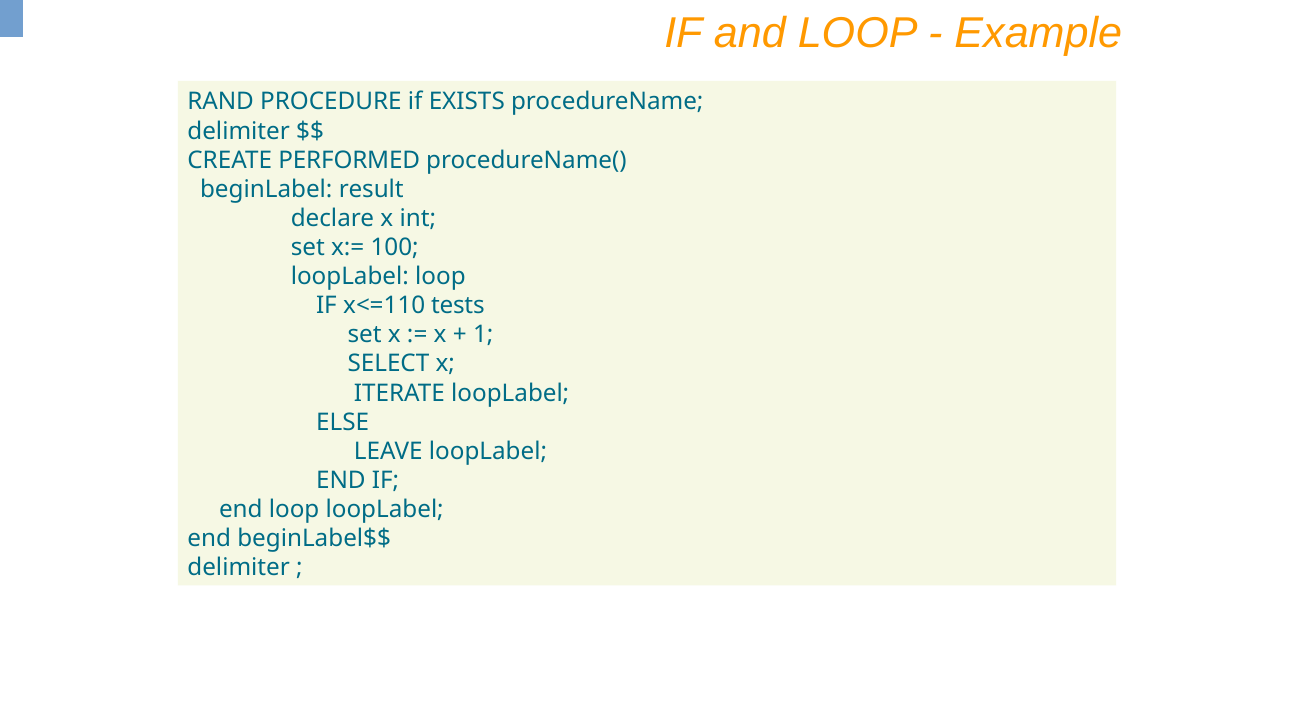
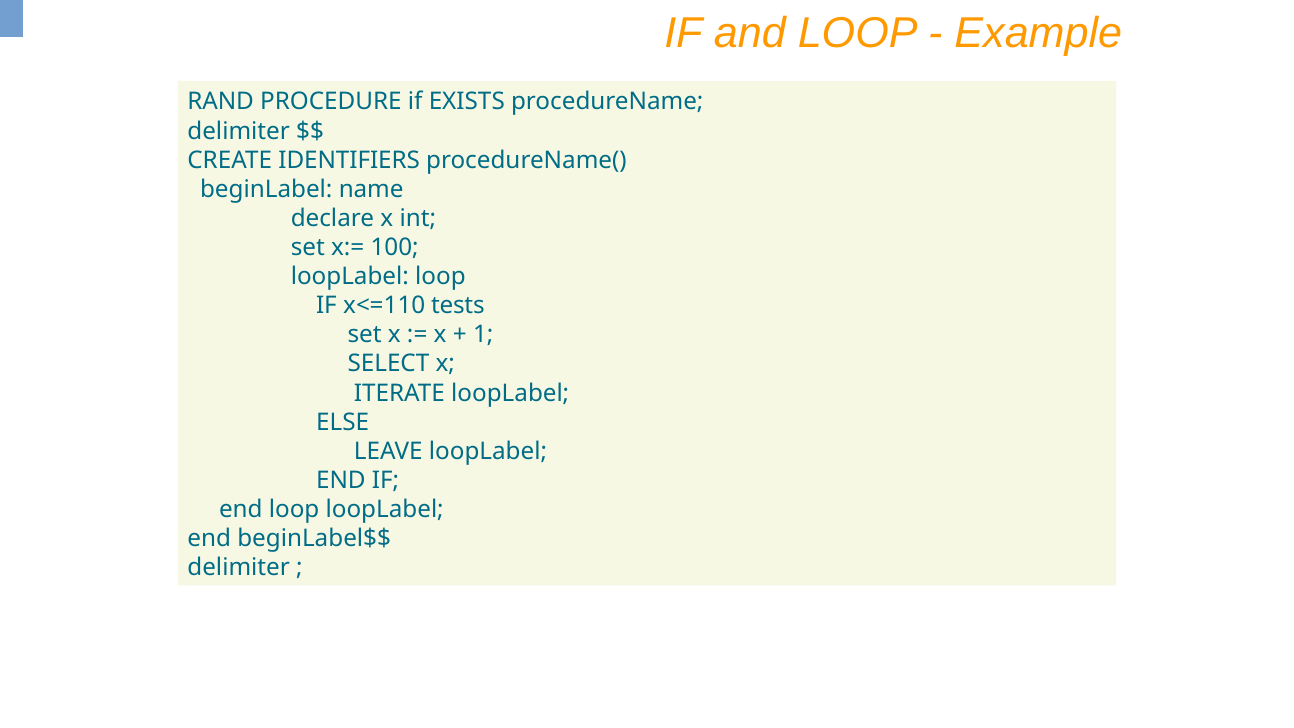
PERFORMED: PERFORMED -> IDENTIFIERS (349, 160)
result: result -> name (371, 189)
